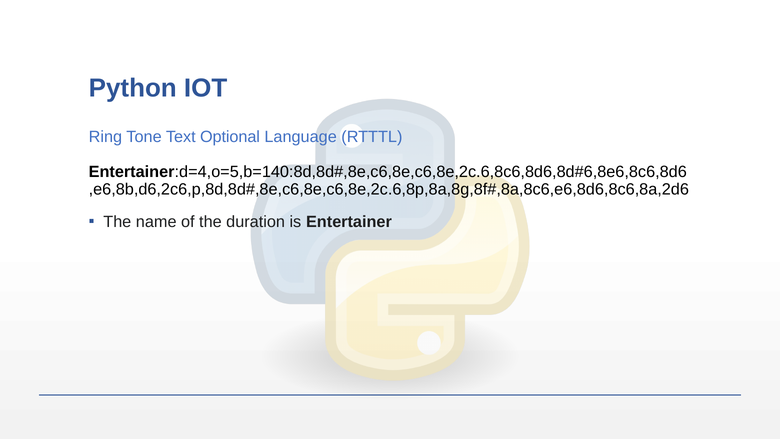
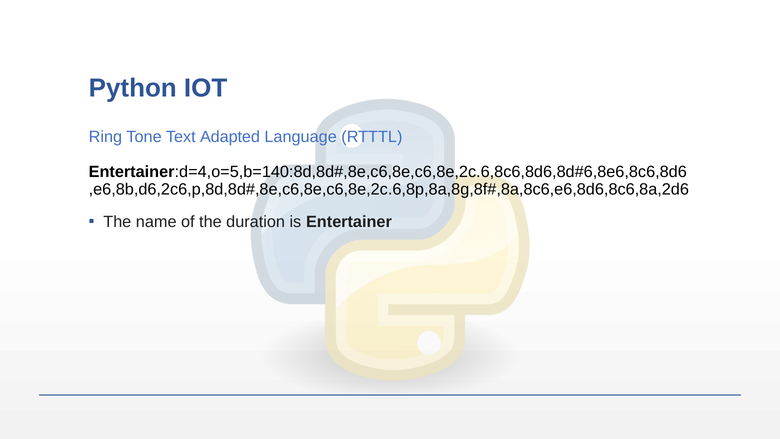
Optional: Optional -> Adapted (230, 137)
